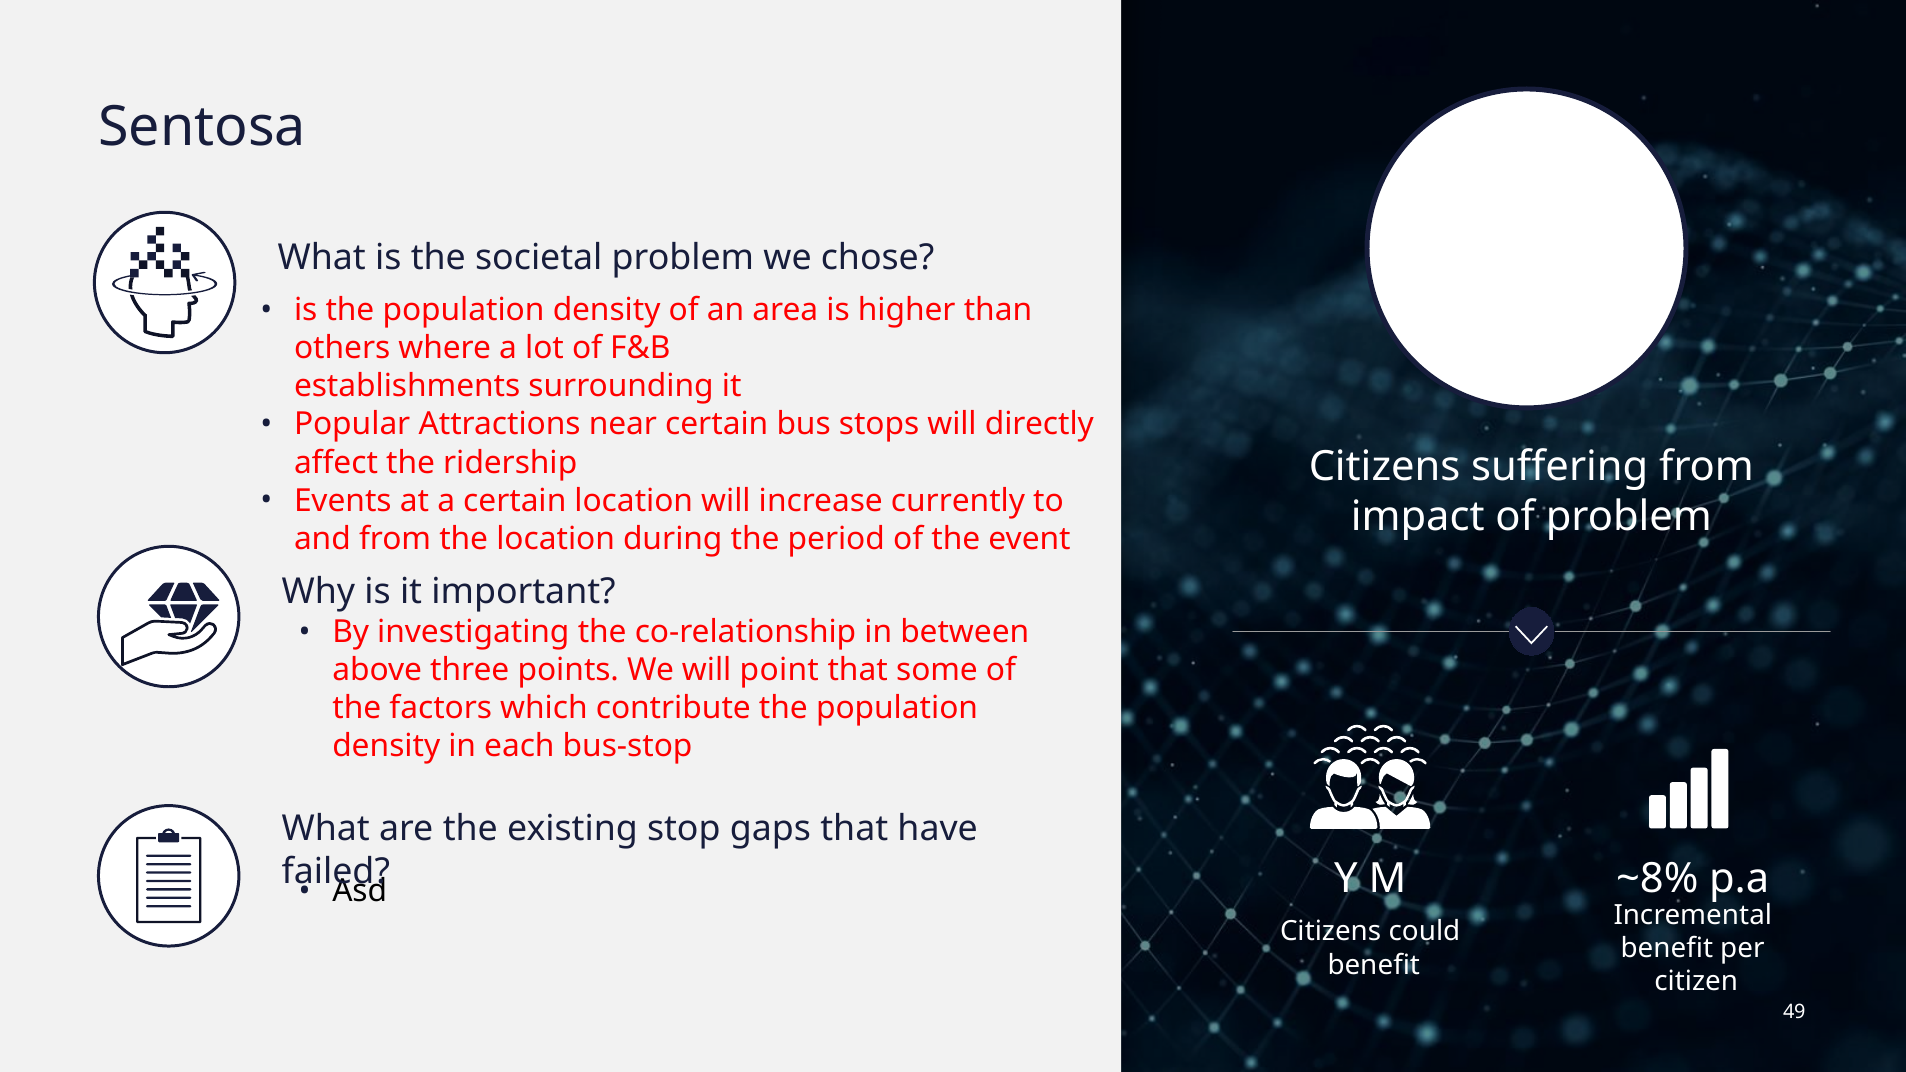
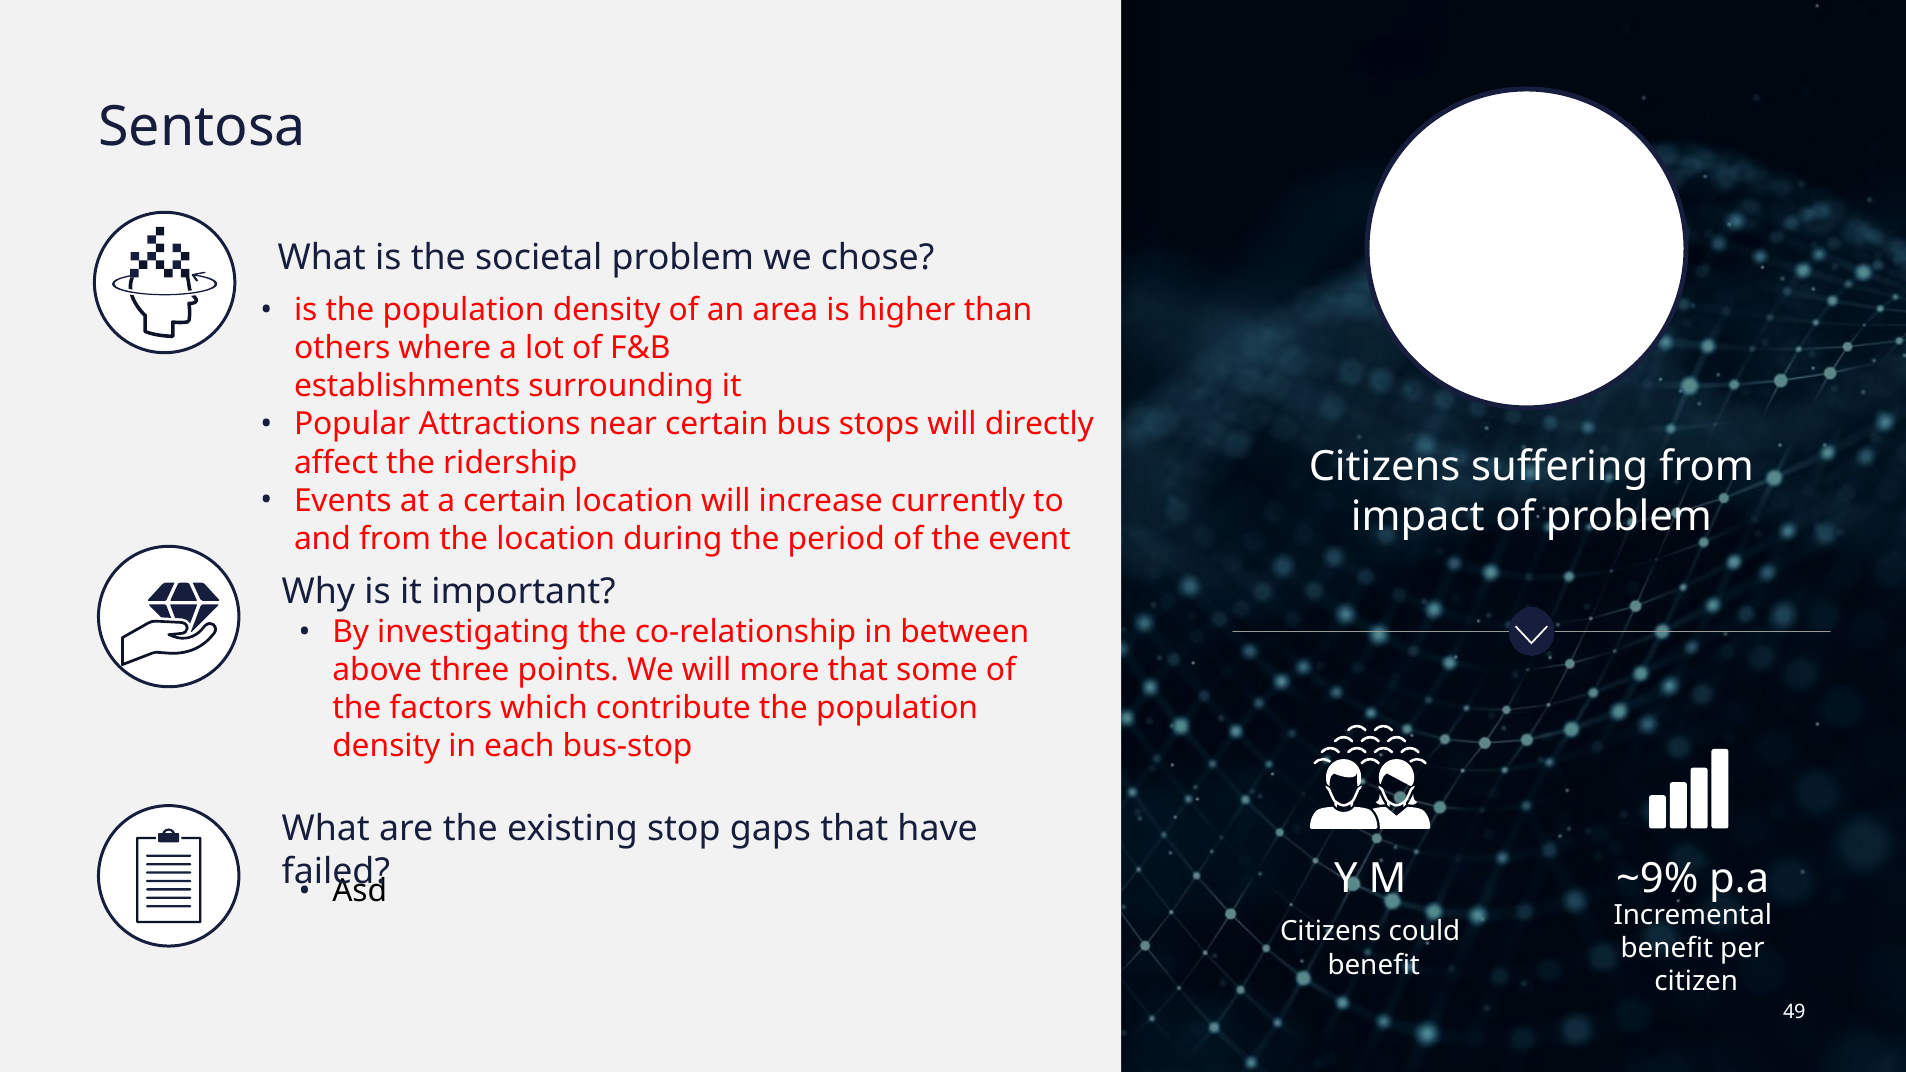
point: point -> more (779, 670)
~8%: ~8% -> ~9% (1657, 879)
